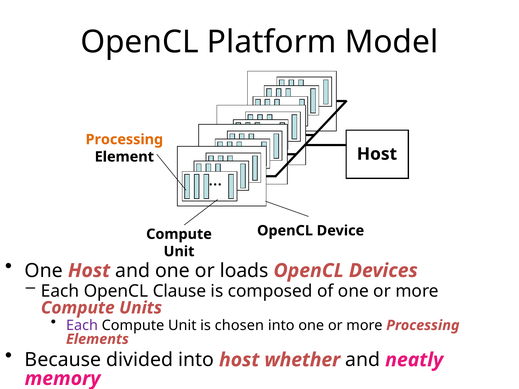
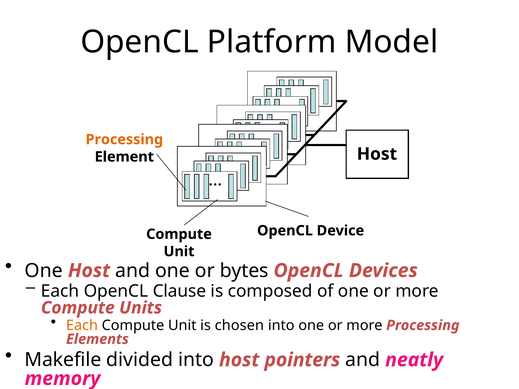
loads: loads -> bytes (244, 271)
Each colour: purple -> orange (82, 326)
Because: Because -> Makefile (63, 360)
whether: whether -> pointers (302, 360)
